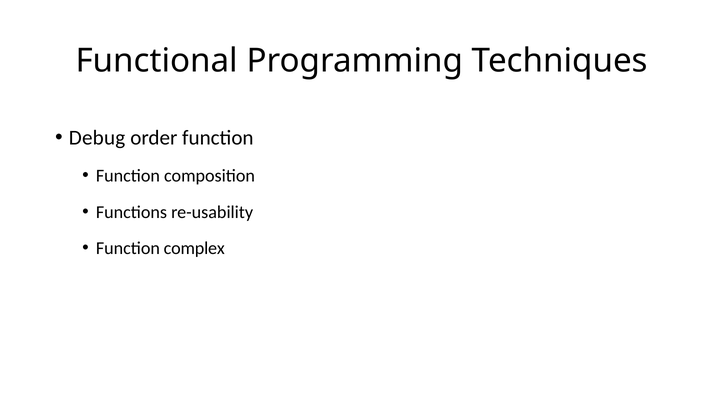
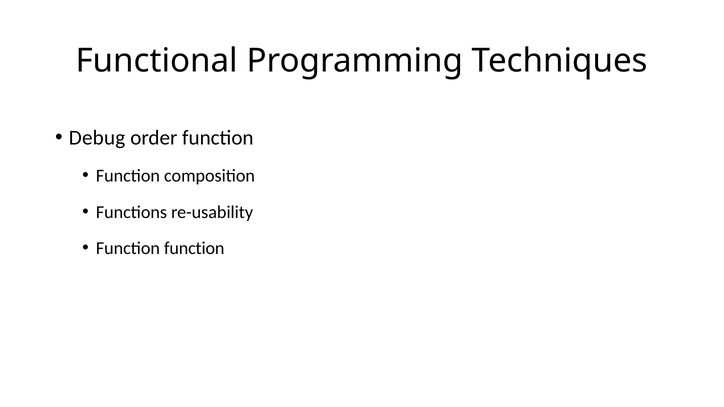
Function complex: complex -> function (194, 249)
